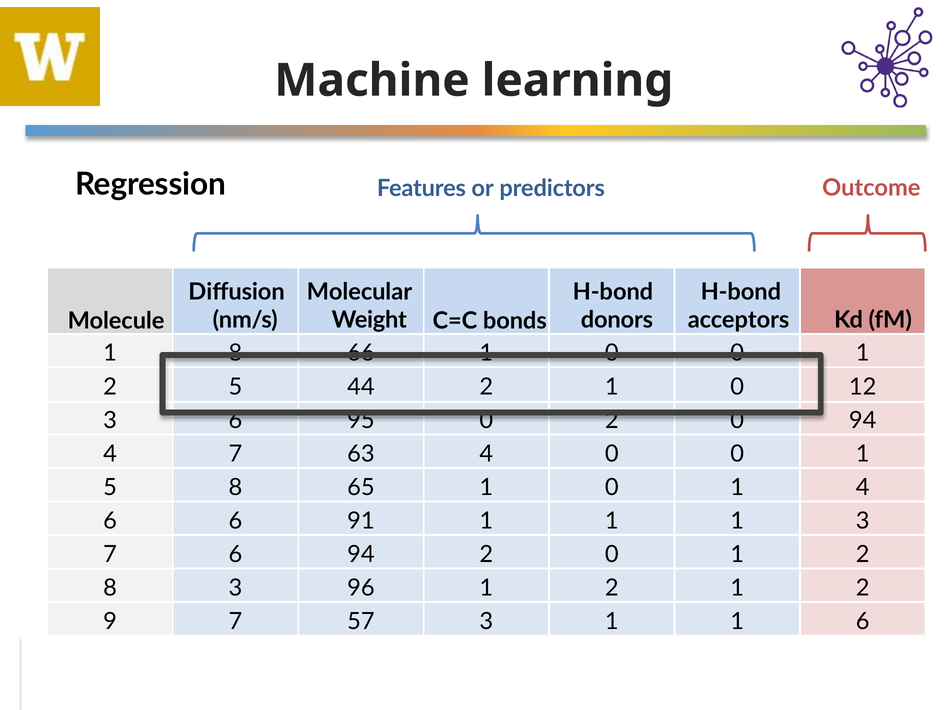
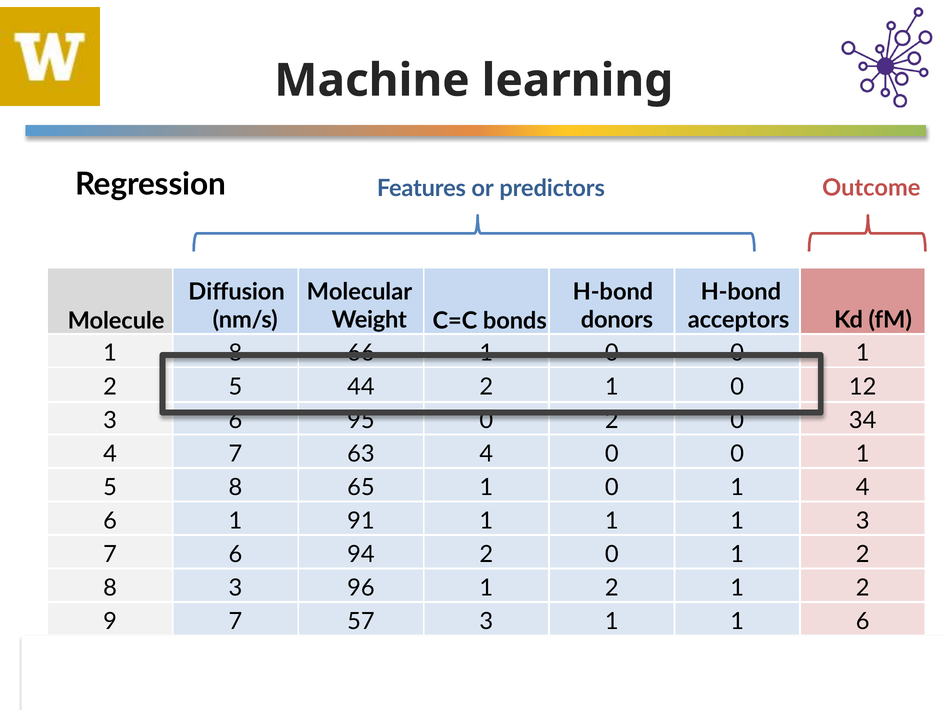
94: 94 -> 34 (863, 420)
6 6: 6 -> 1 (235, 520)
